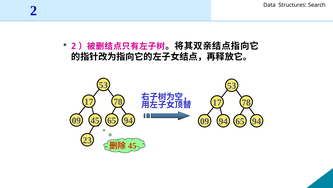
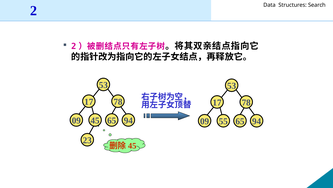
09 94: 94 -> 55 (223, 121)
